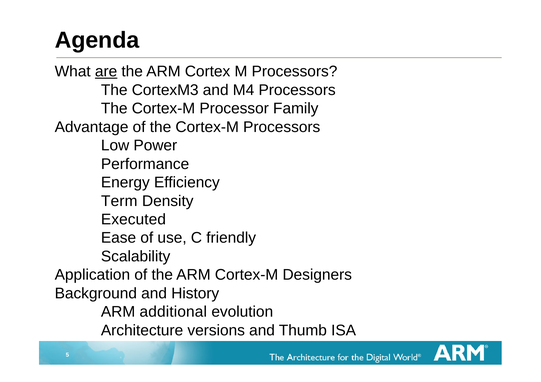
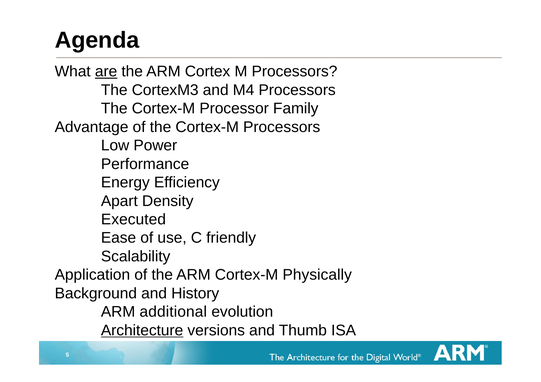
Term: Term -> Apart (119, 201)
Designers: Designers -> Physically (317, 275)
Architecture underline: none -> present (142, 331)
